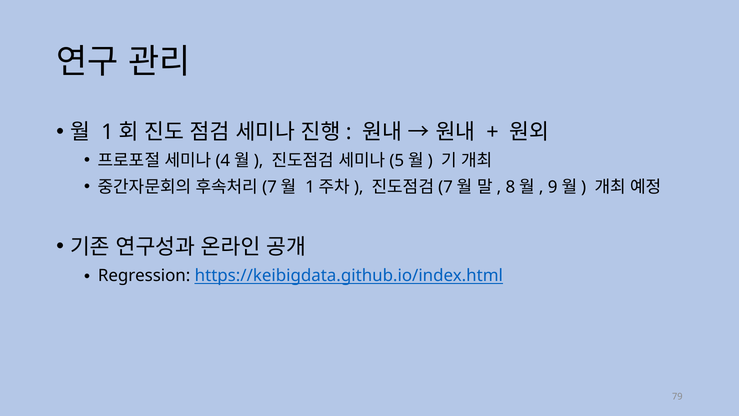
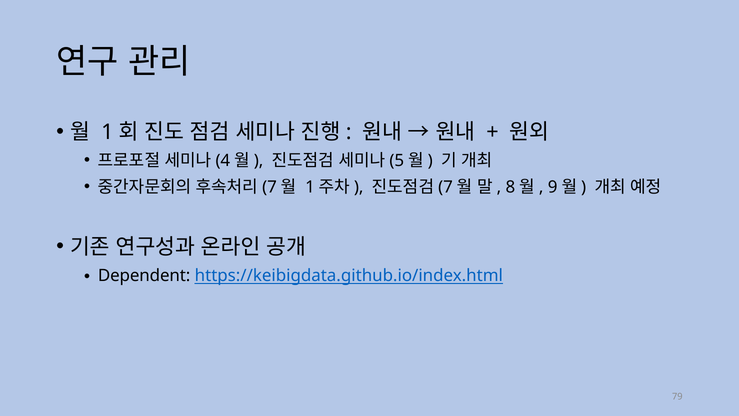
Regression: Regression -> Dependent (144, 276)
